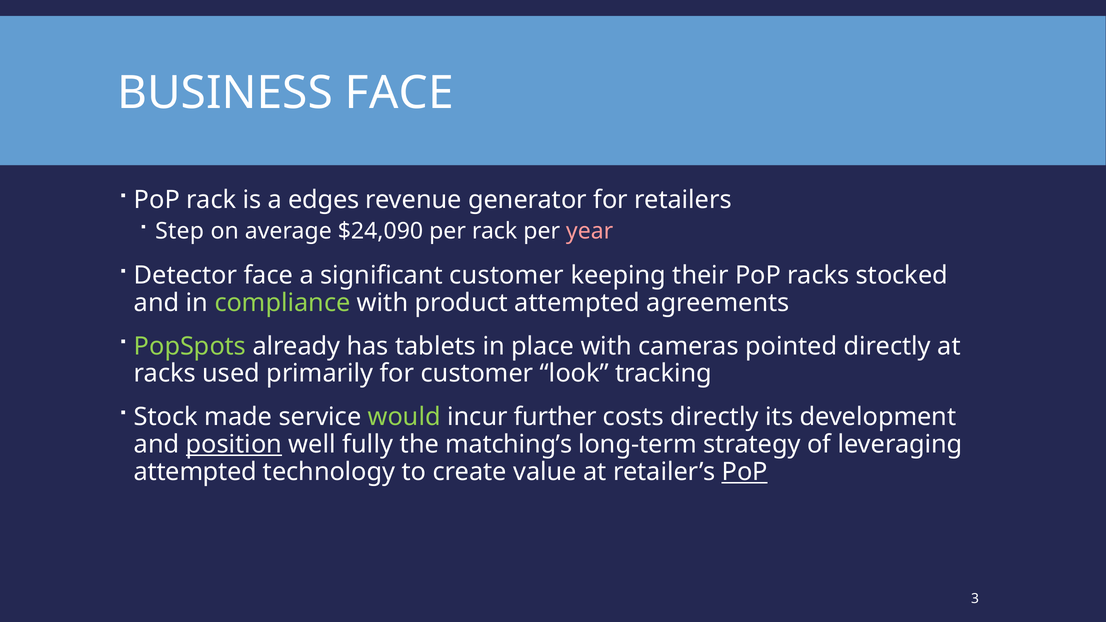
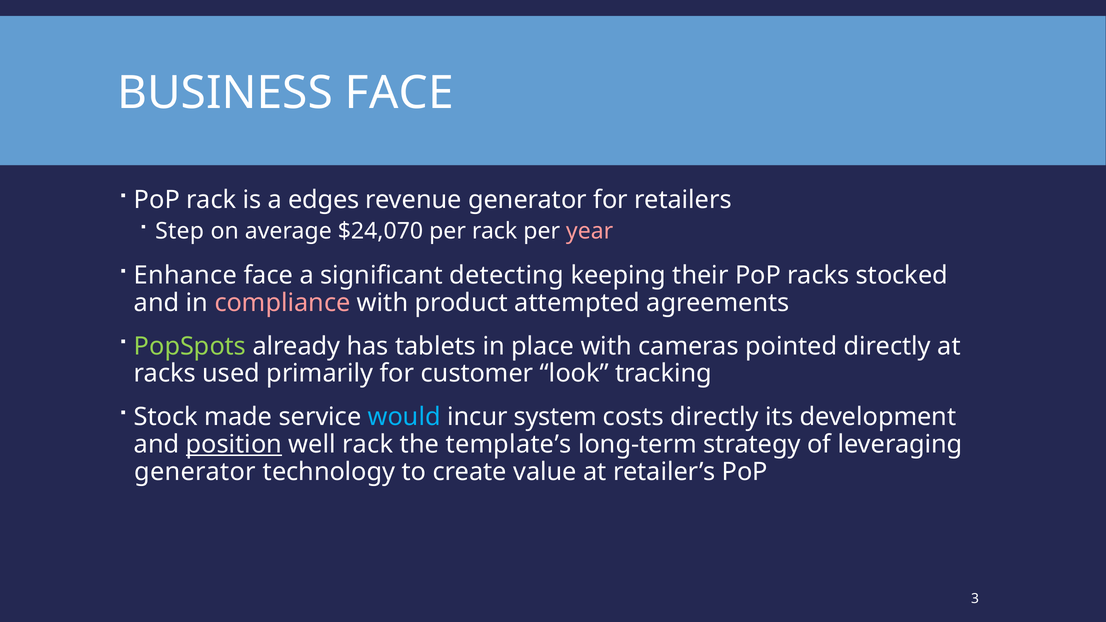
$24,090: $24,090 -> $24,070 (380, 231)
Detector: Detector -> Enhance (185, 275)
significant customer: customer -> detecting (507, 275)
compliance colour: light green -> pink (283, 303)
would colour: light green -> light blue (404, 417)
further: further -> system (555, 417)
well fully: fully -> rack (368, 445)
matching’s: matching’s -> template’s (508, 445)
attempted: attempted -> generator (195, 472)
PoP underline: present -> none (745, 472)
